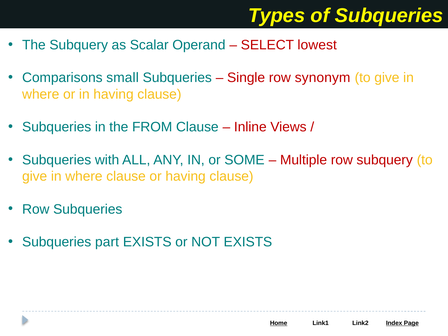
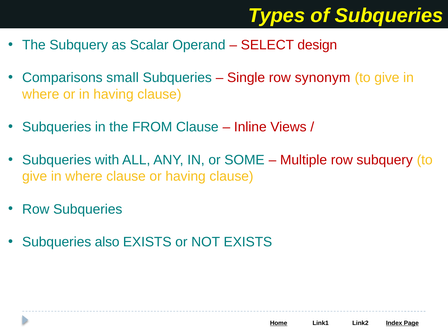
lowest: lowest -> design (317, 45)
part: part -> also (107, 242)
